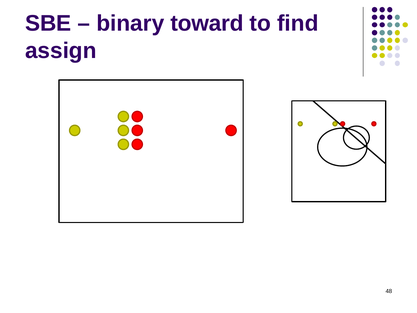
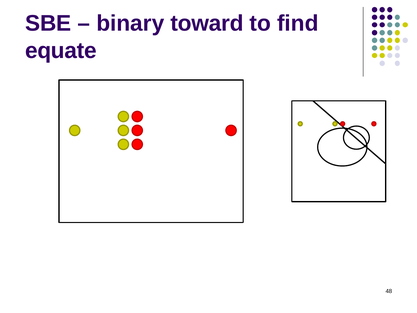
assign: assign -> equate (61, 51)
